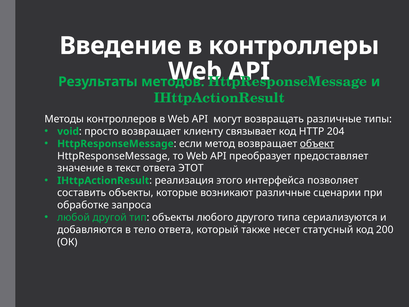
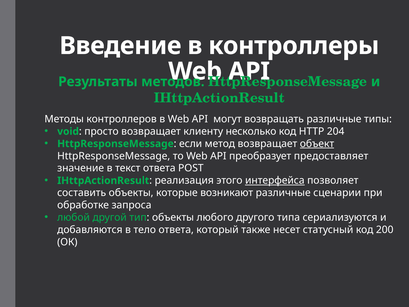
связывает: связывает -> несколько (251, 131)
ЭТОТ: ЭТОТ -> POST (191, 168)
интерфейса underline: none -> present (275, 180)
